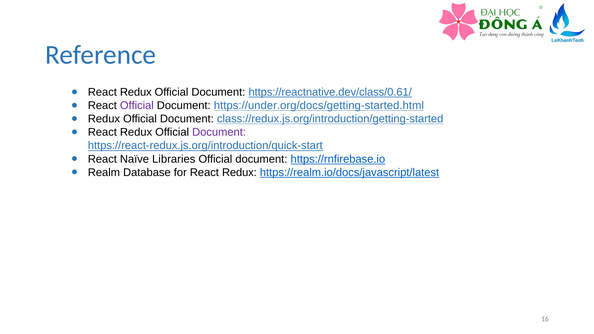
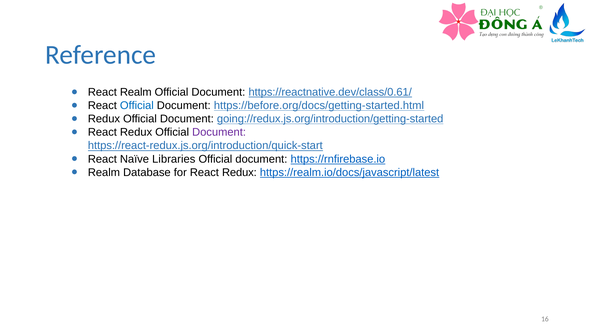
Redux: Redux -> Realm (136, 92)
Official colour: purple -> blue (137, 106)
https://under.org/docs/getting-started.html: https://under.org/docs/getting-started.html -> https://before.org/docs/getting-started.html (319, 106)
class://redux.js.org/introduction/getting-started: class://redux.js.org/introduction/getting-started -> going://redux.js.org/introduction/getting-started (330, 119)
